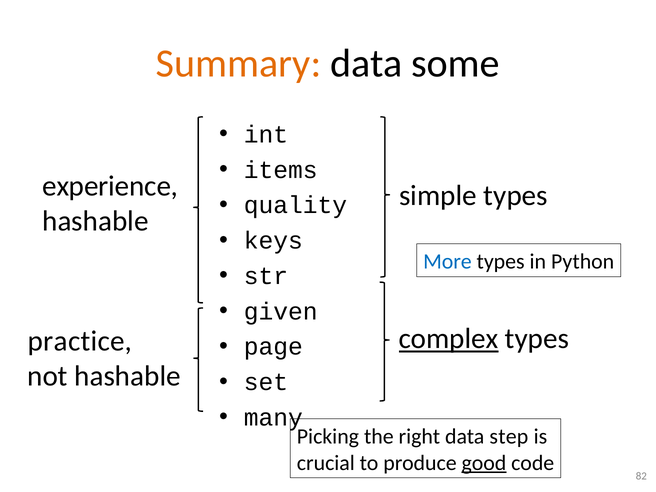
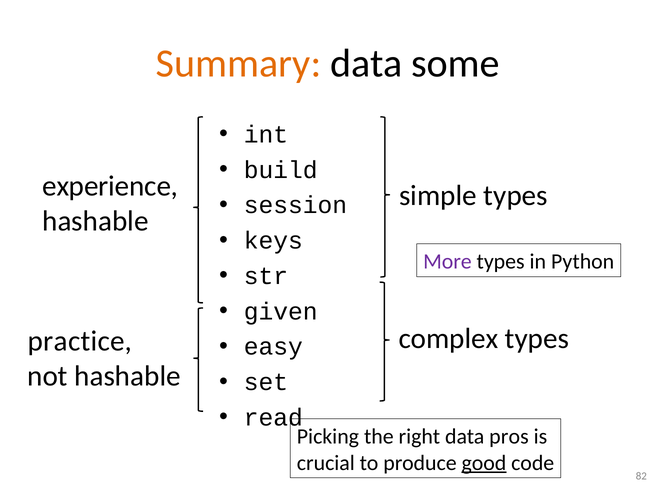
items: items -> build (281, 170)
quality: quality -> session (295, 205)
More colour: blue -> purple (447, 262)
complex underline: present -> none (449, 339)
page: page -> easy (273, 347)
many: many -> read (273, 418)
step: step -> pros (509, 437)
